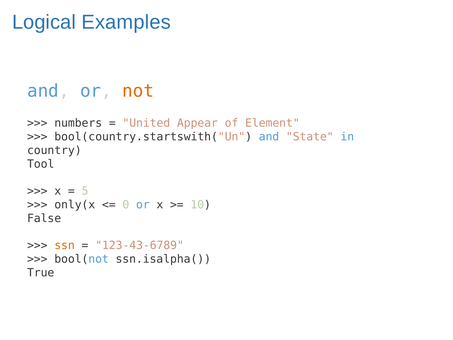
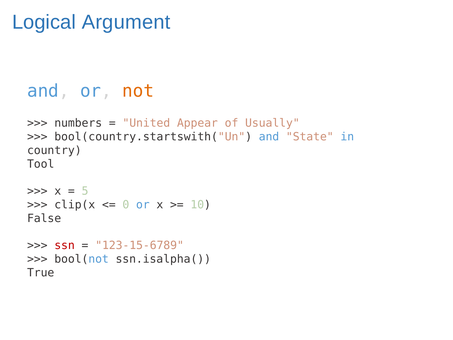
Examples: Examples -> Argument (126, 22)
Element: Element -> Usually (272, 123)
only(x: only(x -> clip(x (75, 205)
ssn colour: orange -> red (65, 245)
123-43-6789: 123-43-6789 -> 123-15-6789 (140, 245)
